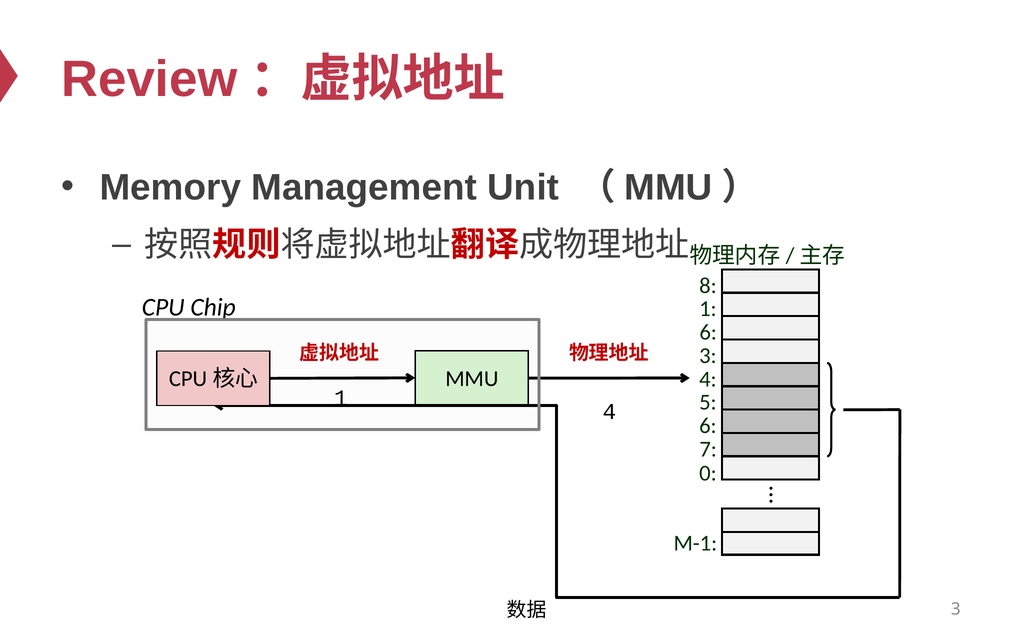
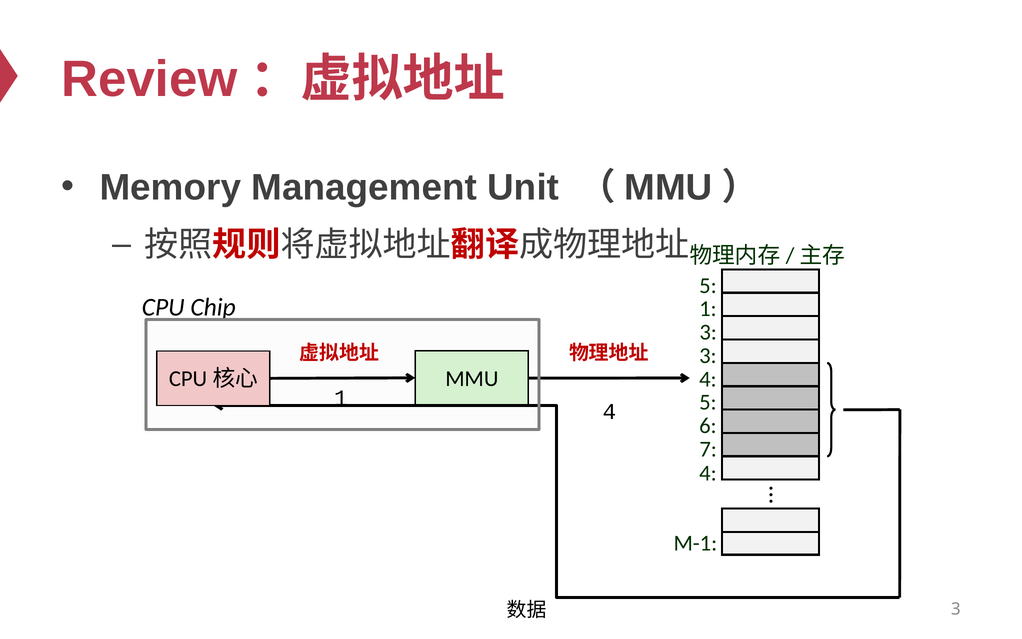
8: 8 -> 5 (708, 286)
6: 6 -> 3 (708, 332)
0: 0 -> 4 (708, 473)
